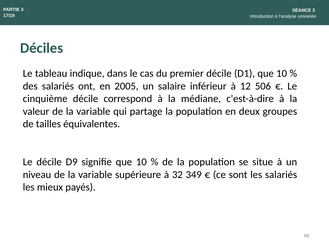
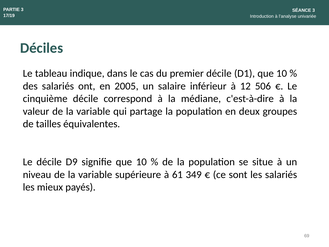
32: 32 -> 61 (177, 174)
